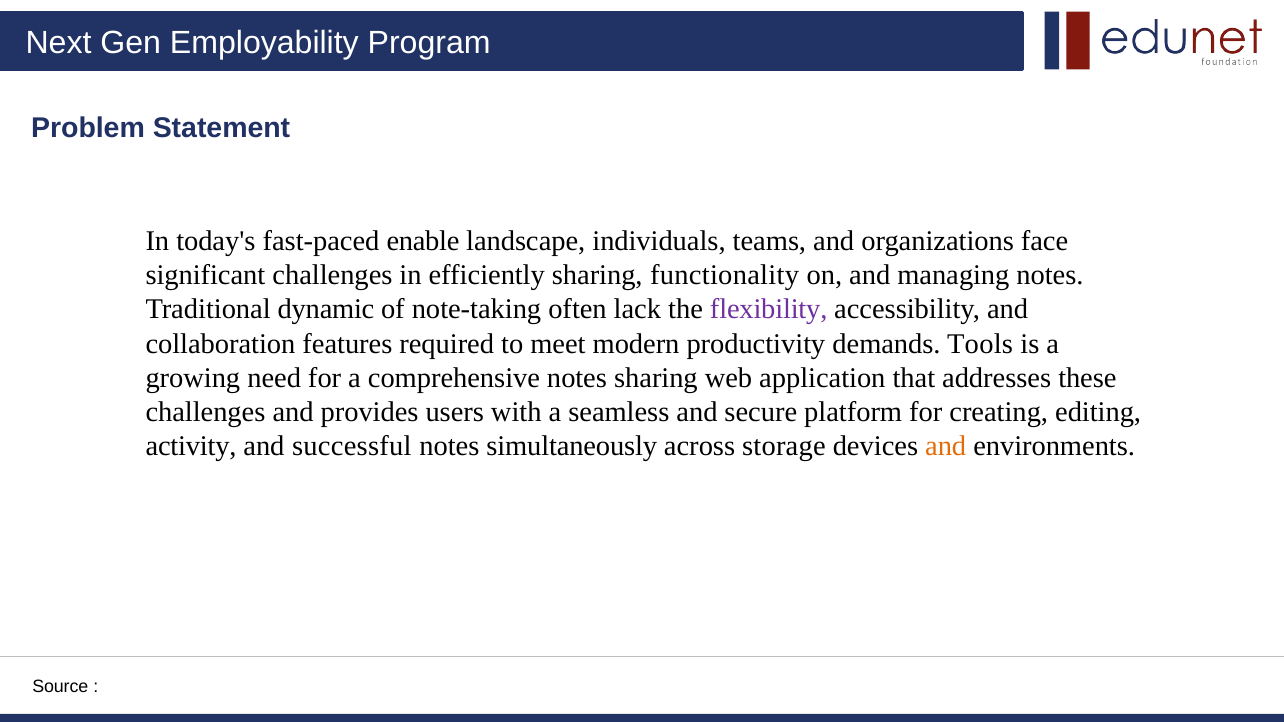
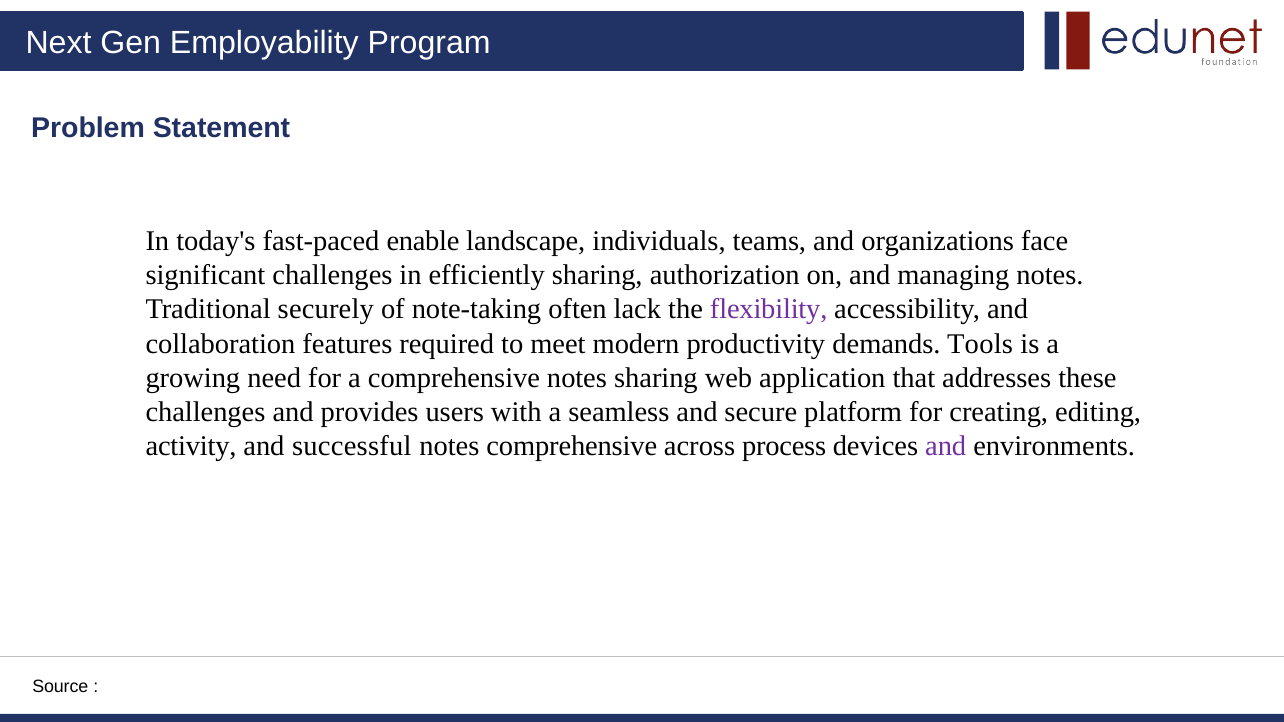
functionality: functionality -> authorization (725, 275)
dynamic: dynamic -> securely (326, 310)
notes simultaneously: simultaneously -> comprehensive (572, 446)
storage: storage -> process (784, 446)
and colour: orange -> purple (946, 446)
